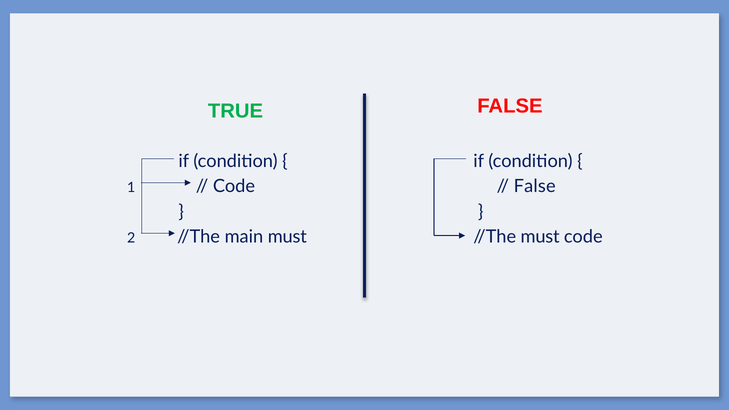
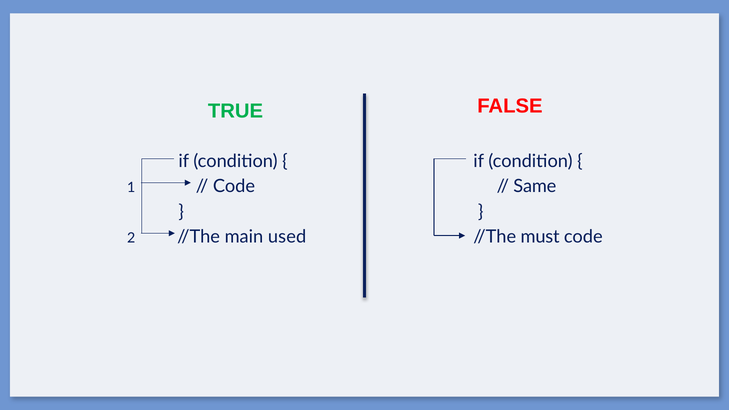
False: False -> Same (535, 186)
main must: must -> used (287, 237)
